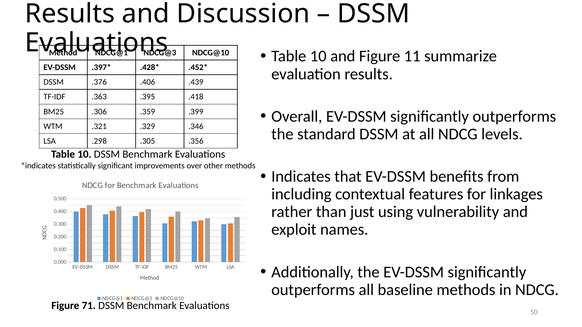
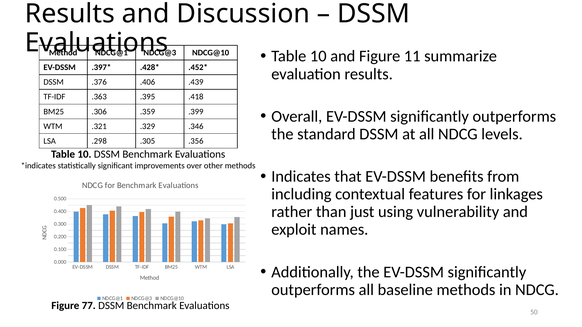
71: 71 -> 77 (89, 306)
